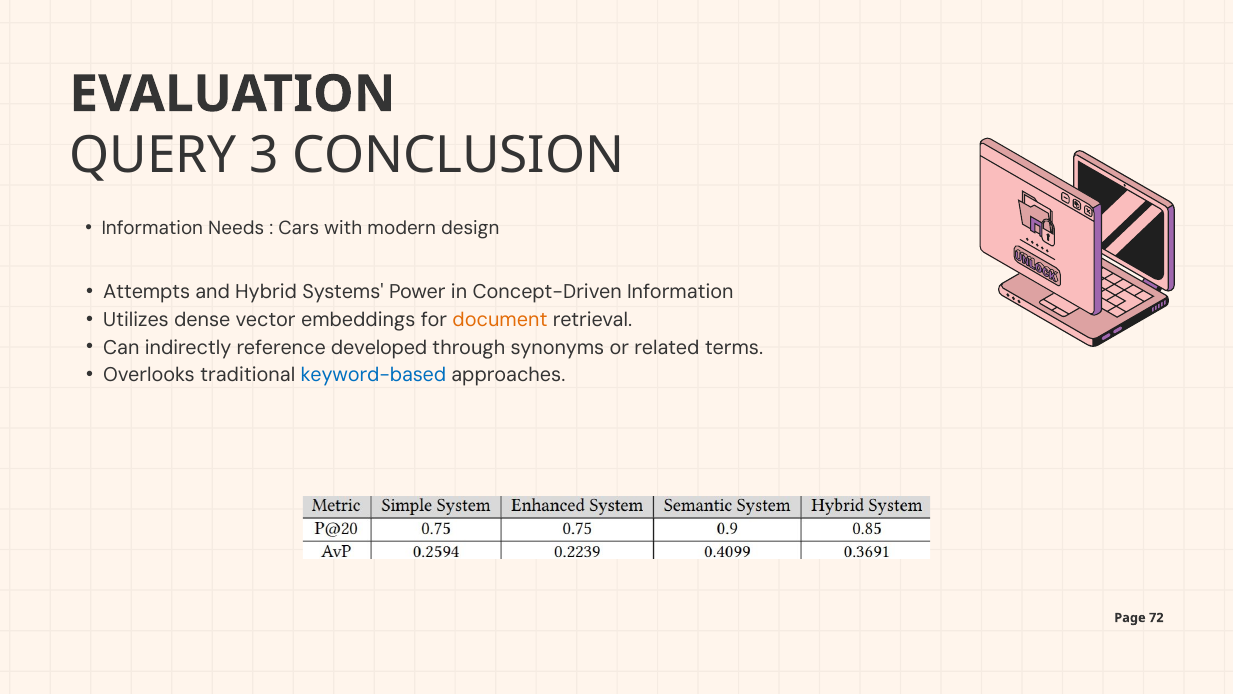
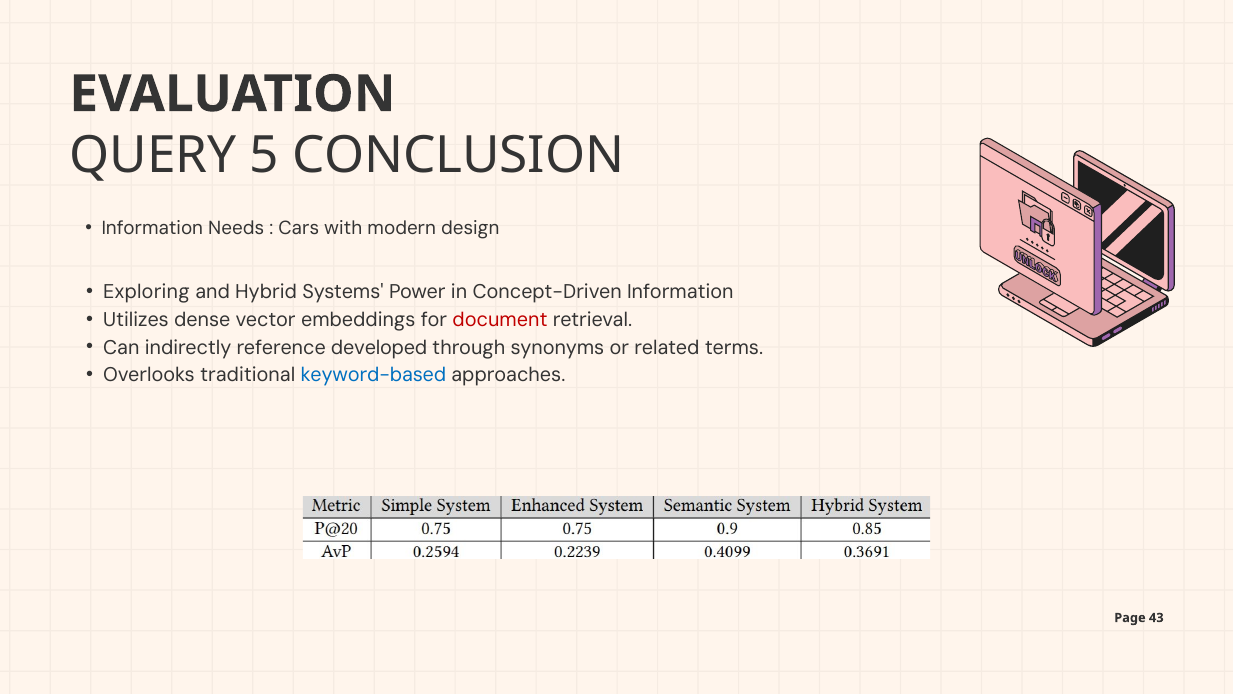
3: 3 -> 5 (265, 156)
Attempts: Attempts -> Exploring (146, 292)
document colour: orange -> red (500, 319)
72: 72 -> 43 (1156, 617)
